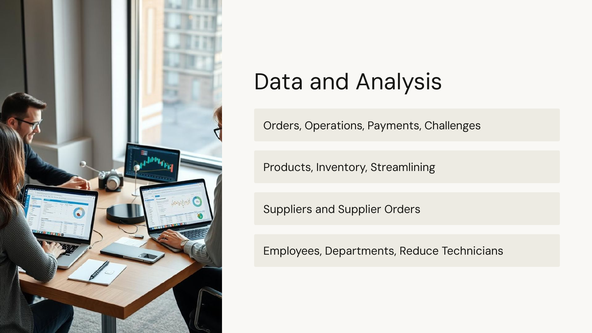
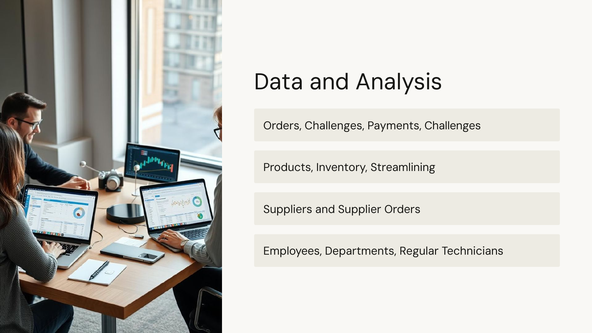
Orders Operations: Operations -> Challenges (335, 126)
Reduce: Reduce -> Regular (419, 251)
